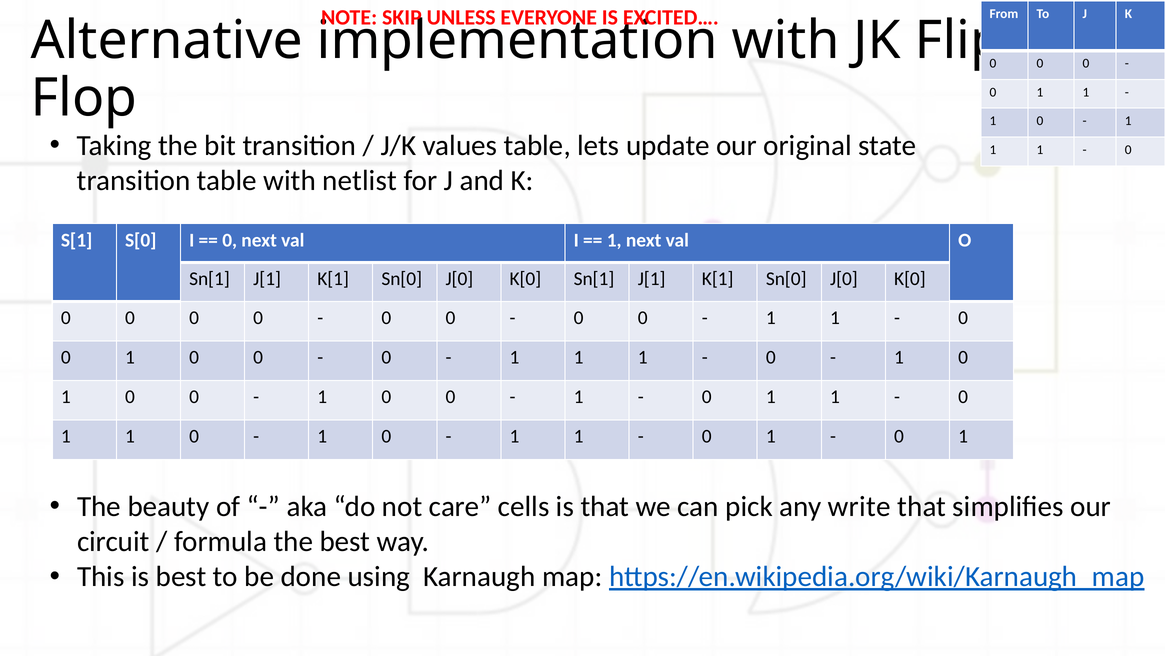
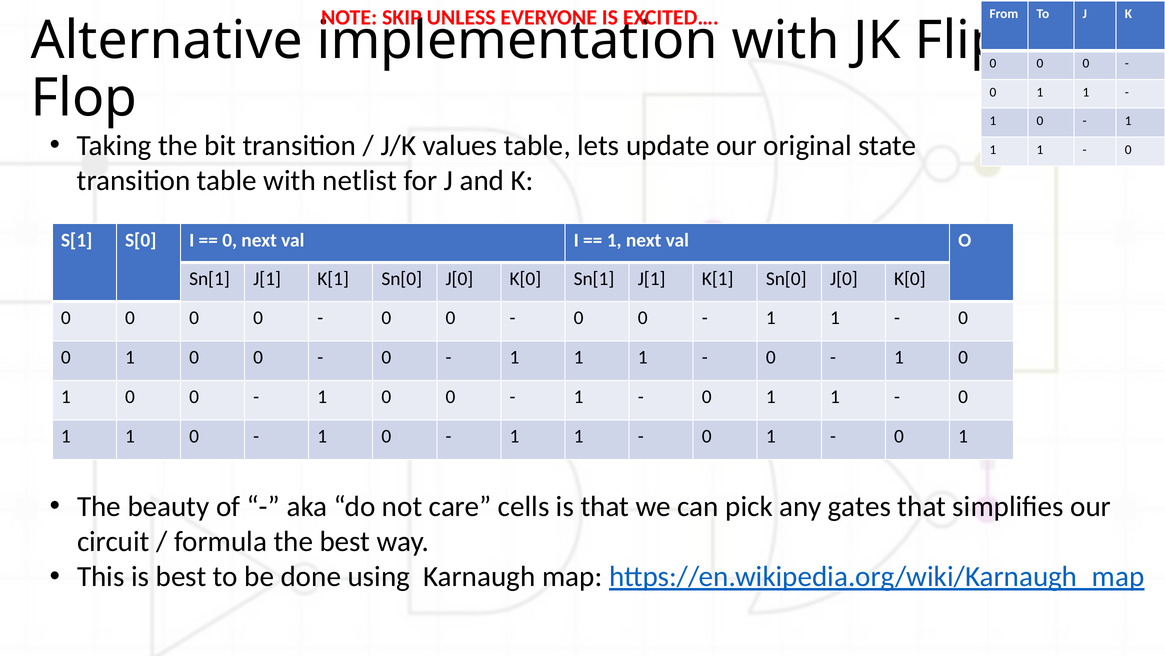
write: write -> gates (859, 506)
